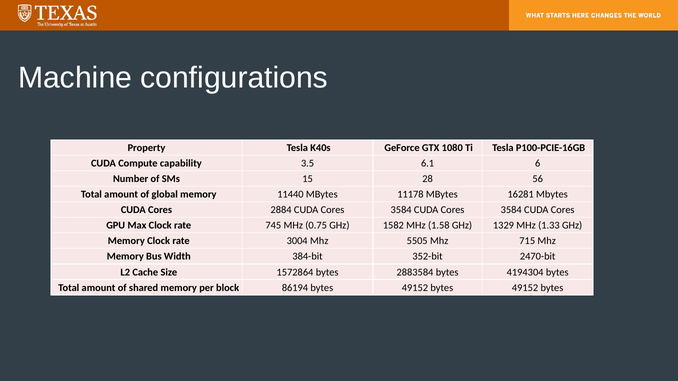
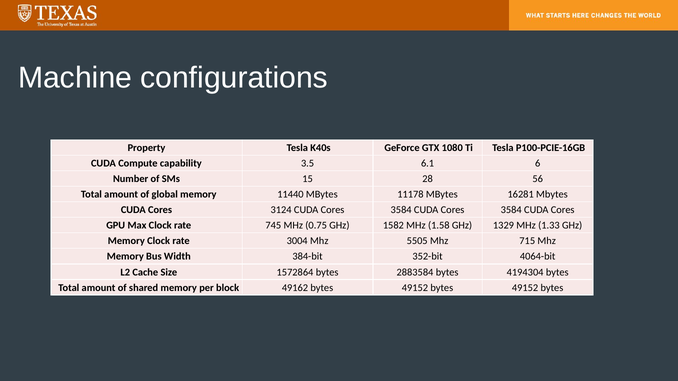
2884: 2884 -> 3124 (281, 210)
2470-bit: 2470-bit -> 4064-bit (538, 257)
86194: 86194 -> 49162 (295, 288)
